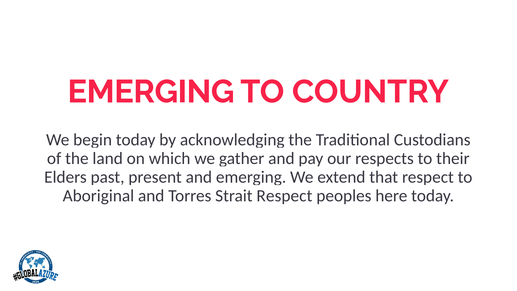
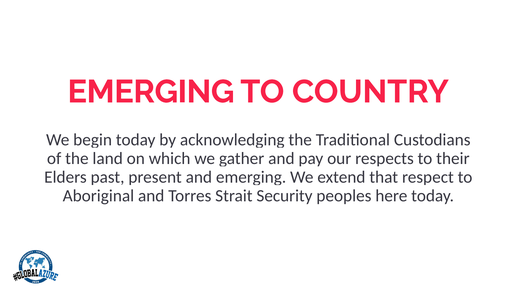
Strait Respect: Respect -> Security (284, 196)
